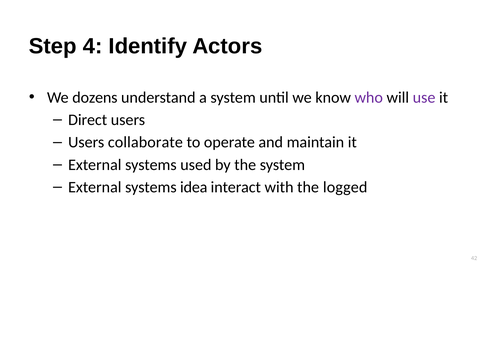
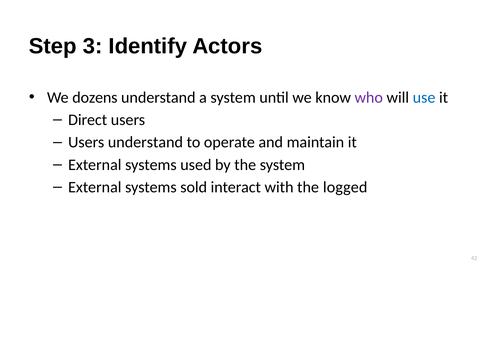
4: 4 -> 3 (93, 46)
use colour: purple -> blue (424, 98)
Users collaborate: collaborate -> understand (145, 143)
idea: idea -> sold (194, 187)
